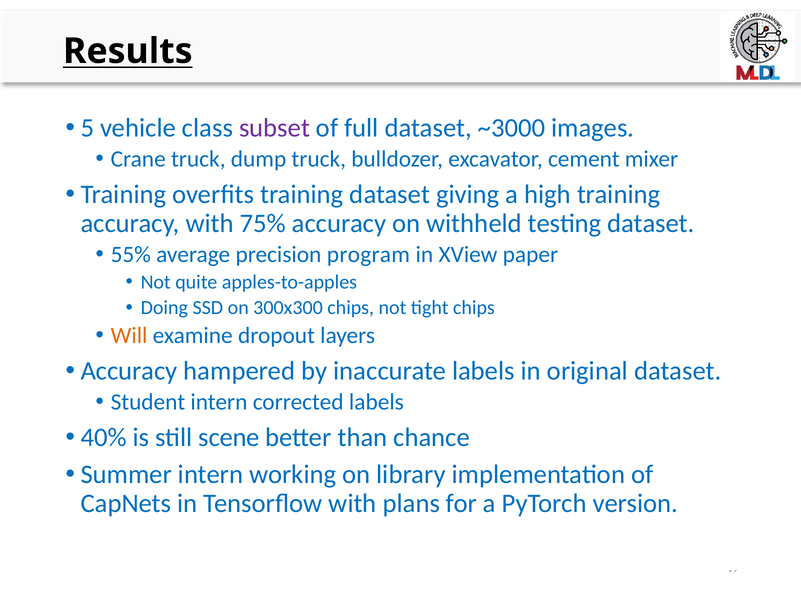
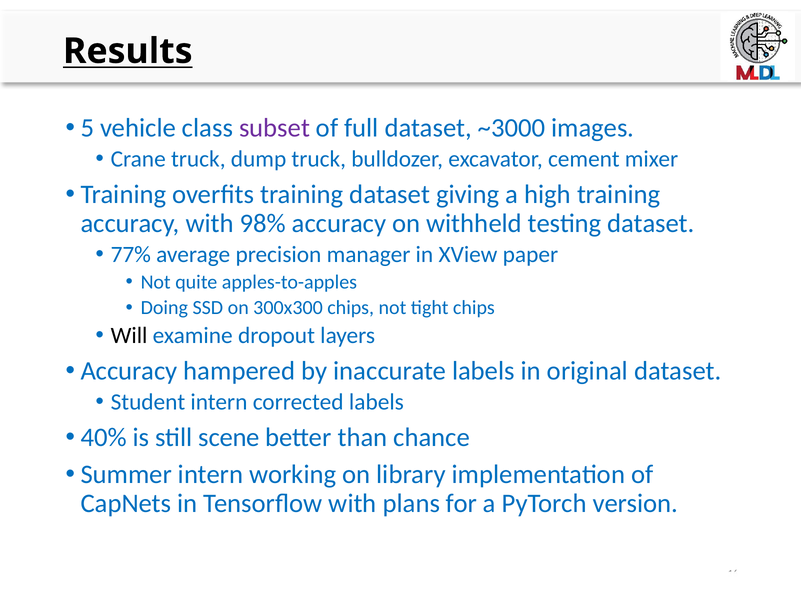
75%: 75% -> 98% (263, 223)
55%: 55% -> 77% (131, 254)
program: program -> manager (369, 254)
Will colour: orange -> black (129, 335)
